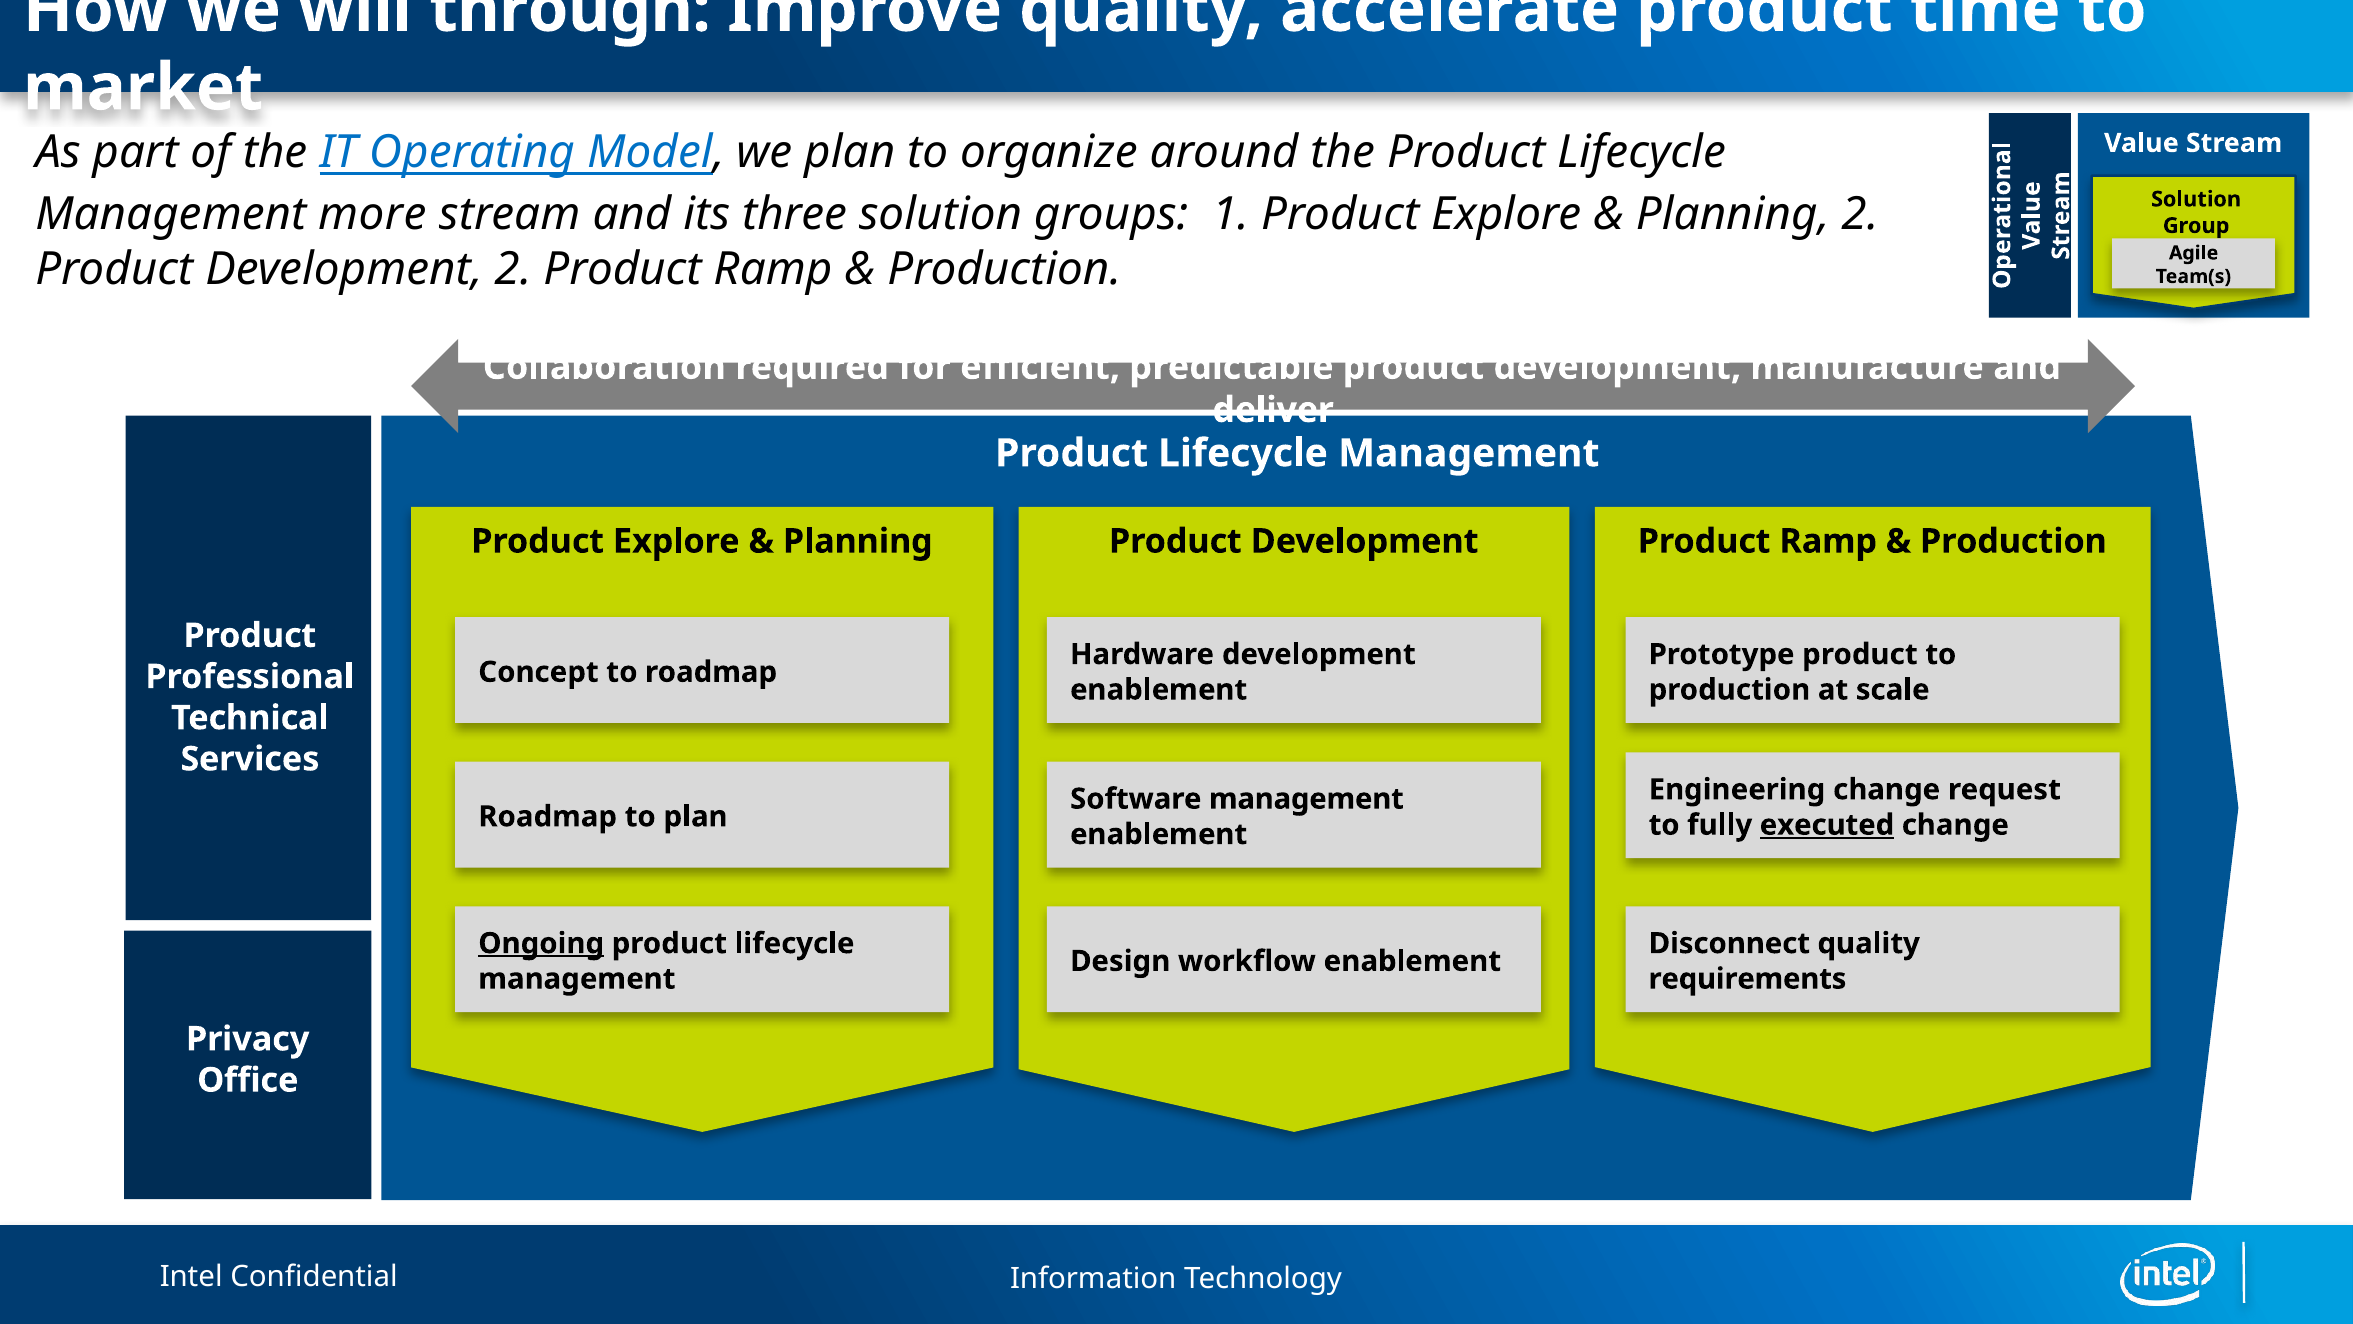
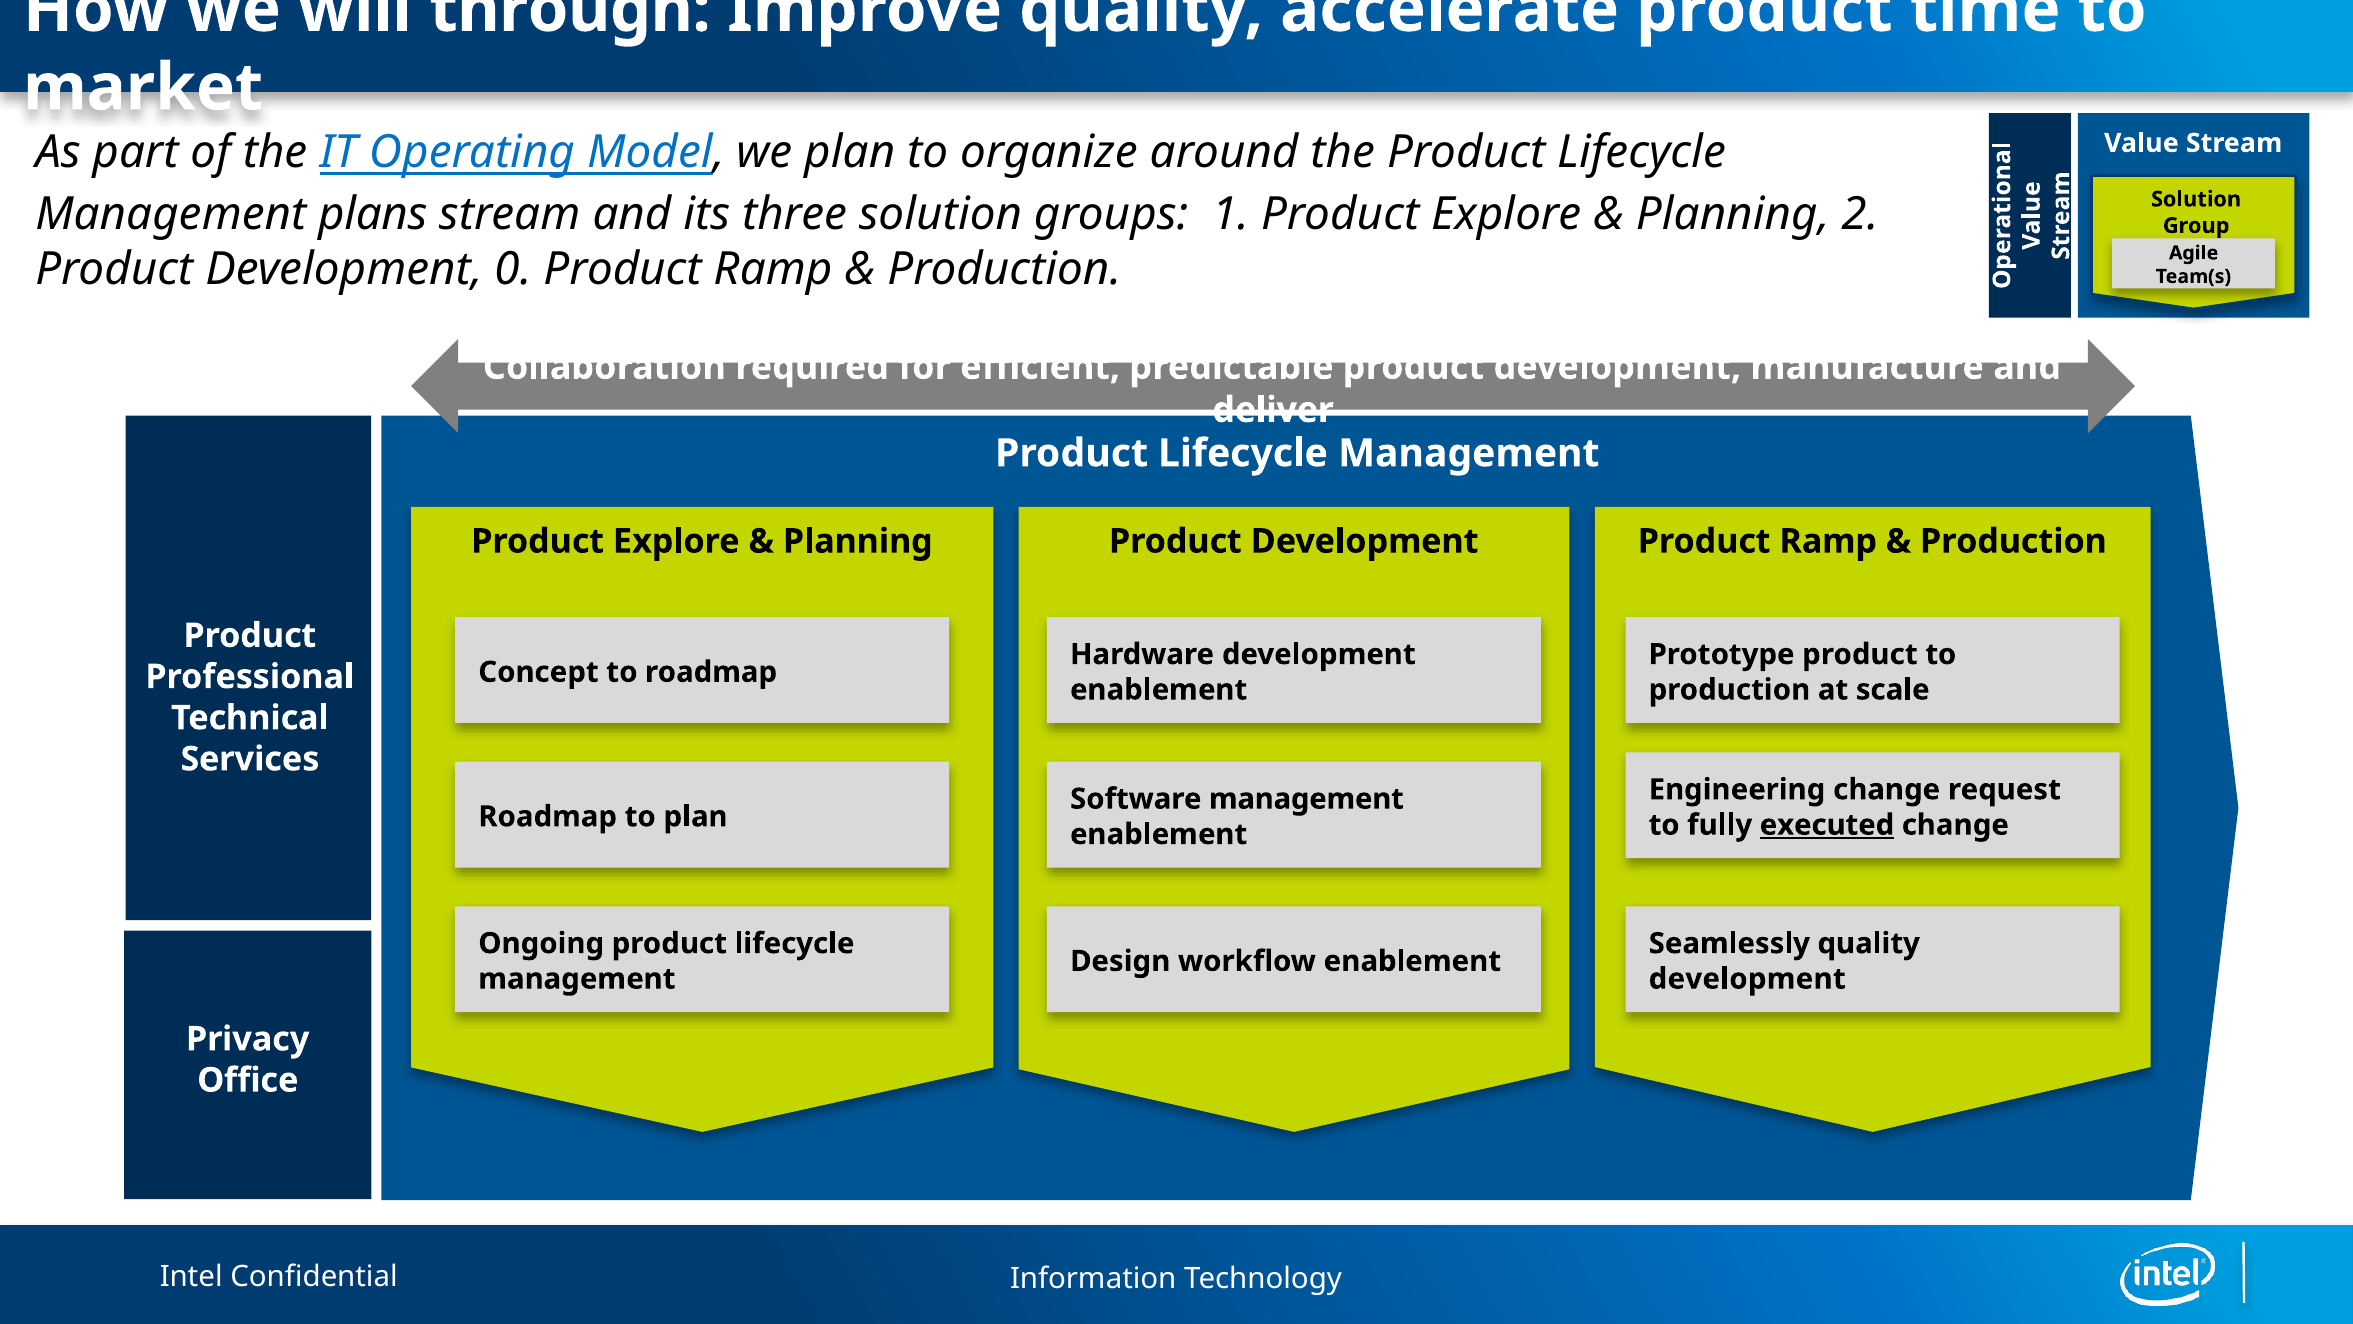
more: more -> plans (373, 214)
Development 2: 2 -> 0 (513, 269)
Ongoing underline: present -> none (541, 943)
Disconnect: Disconnect -> Seamlessly (1729, 943)
requirements: requirements -> development (1747, 979)
